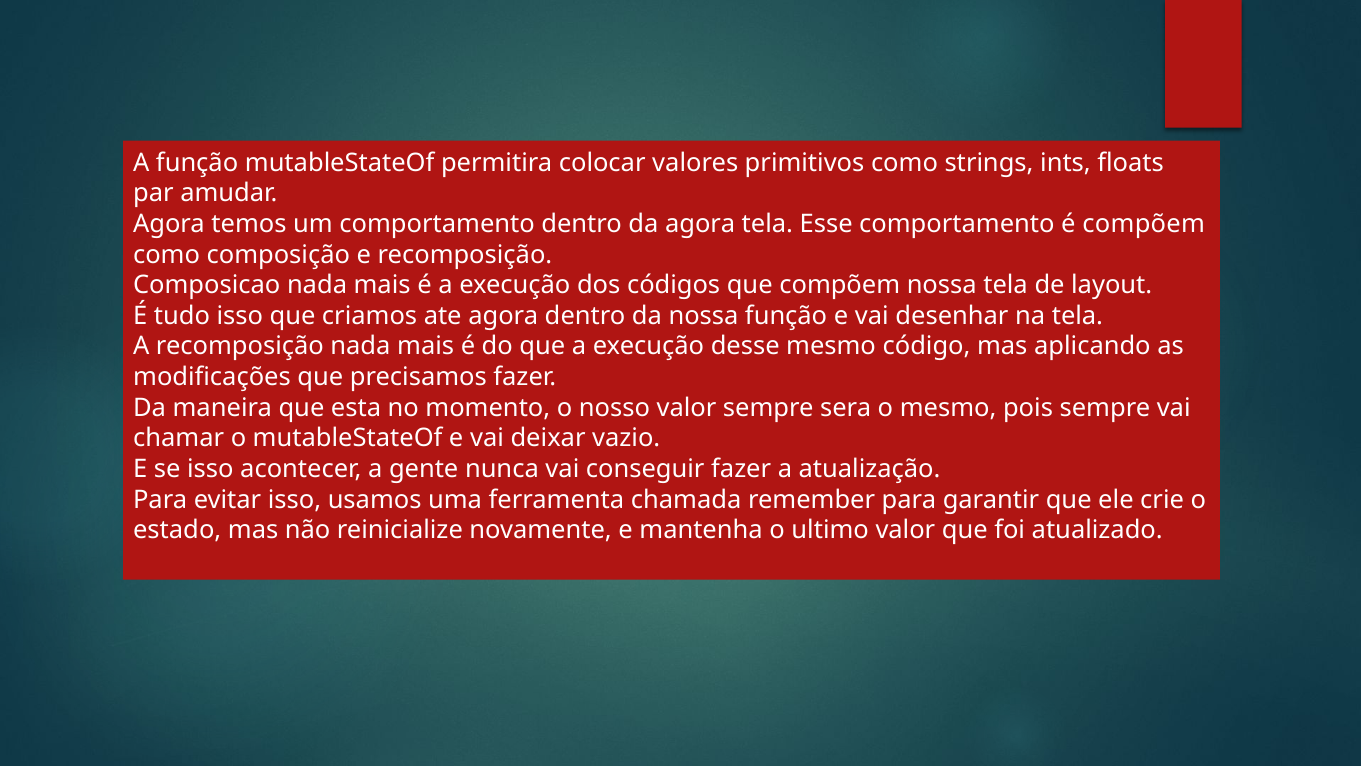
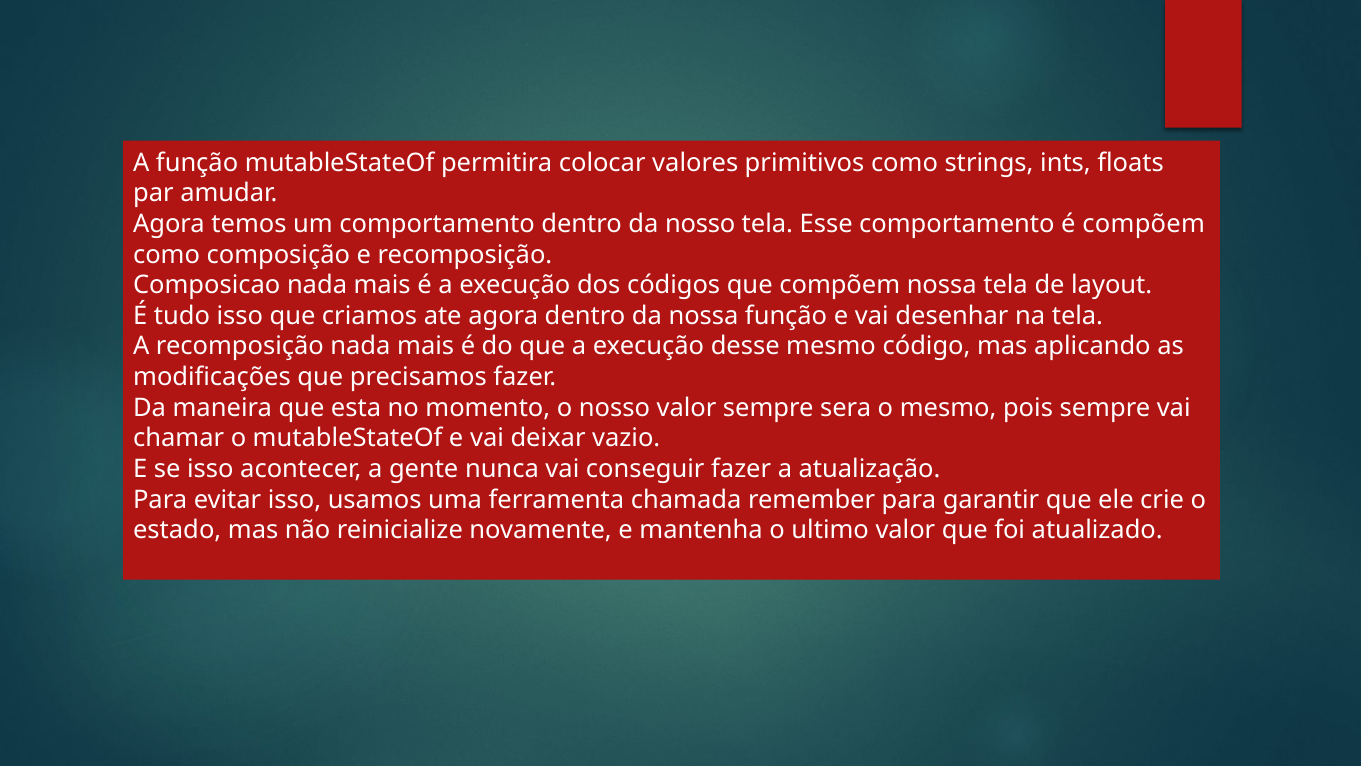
da agora: agora -> nosso (700, 224)
